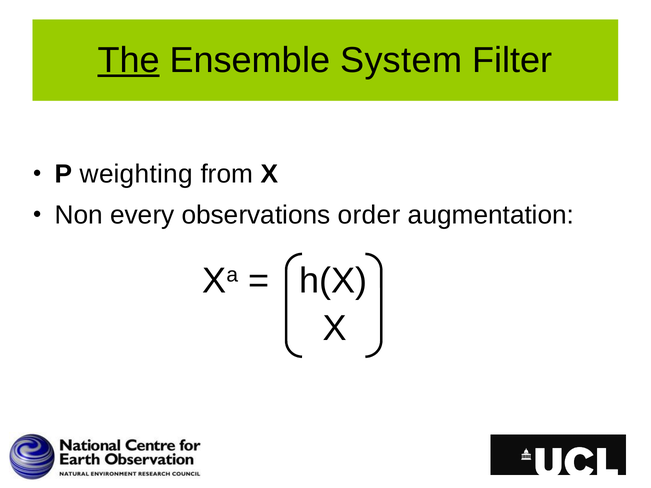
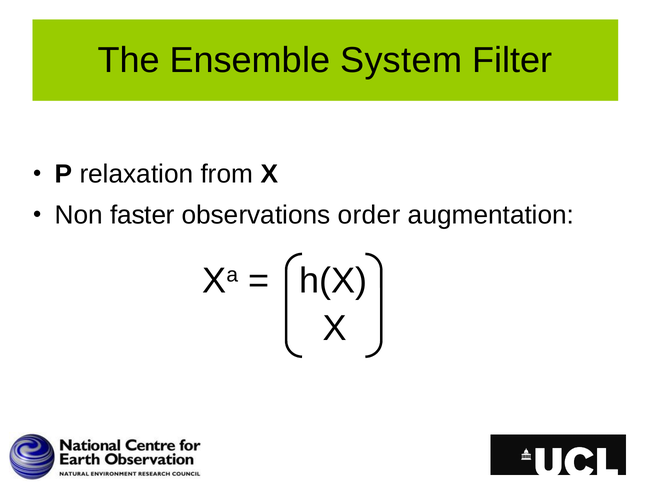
The underline: present -> none (129, 60)
weighting: weighting -> relaxation (136, 174)
every: every -> faster (142, 215)
